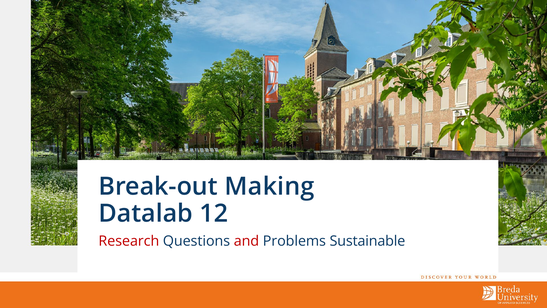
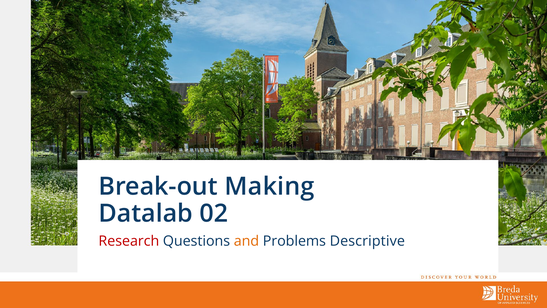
12: 12 -> 02 (214, 213)
and colour: red -> orange (246, 241)
Sustainable: Sustainable -> Descriptive (367, 241)
